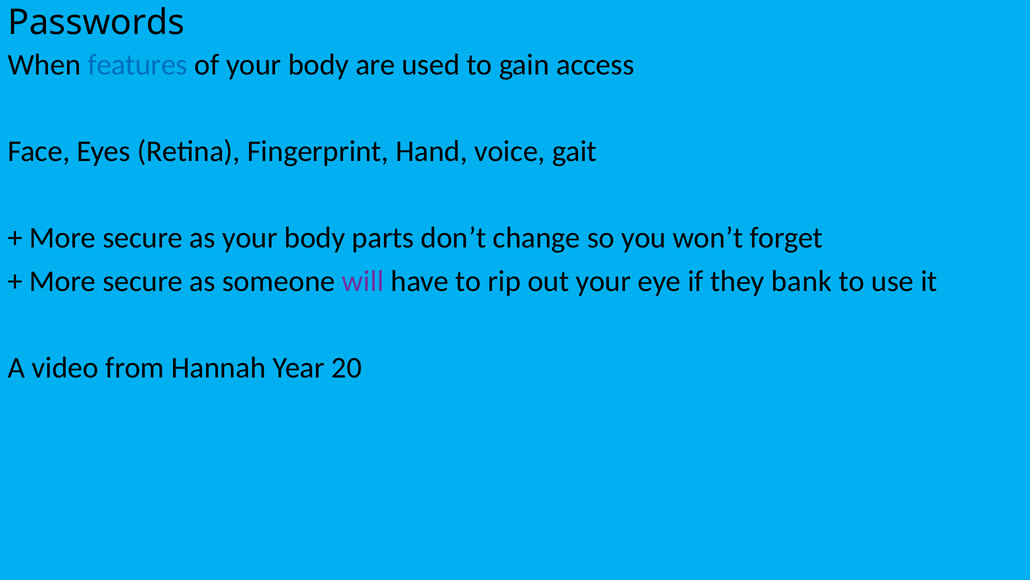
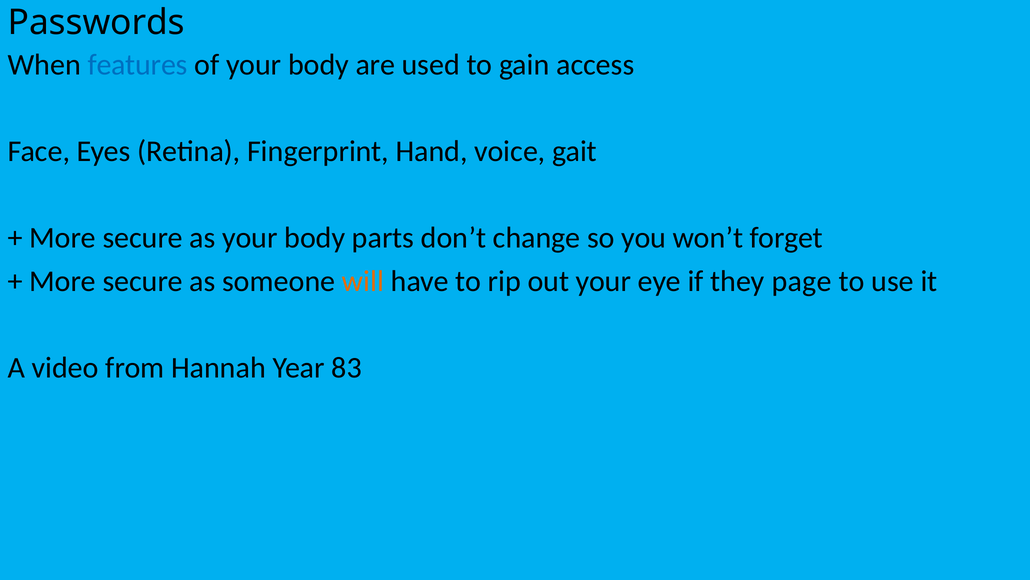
will colour: purple -> orange (363, 281)
bank: bank -> page (802, 281)
20: 20 -> 83 (347, 367)
